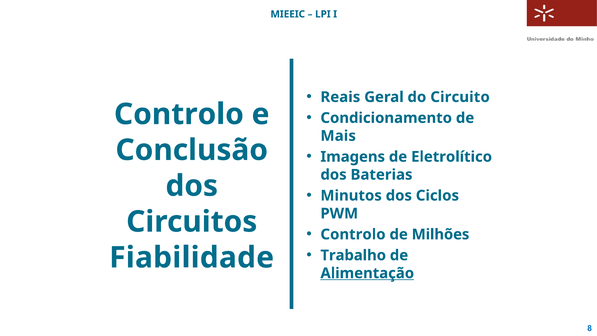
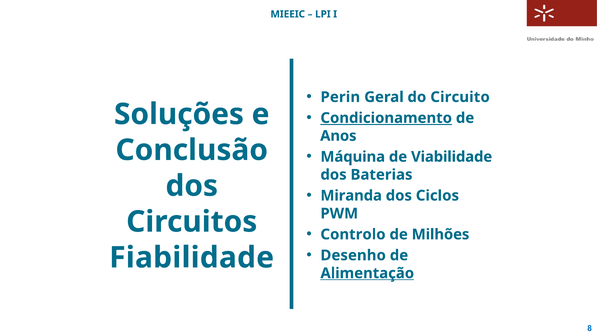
Reais: Reais -> Perin (340, 97)
Controlo: Controlo -> Soluções (179, 114)
Condicionamento underline: none -> present (386, 118)
Mais: Mais -> Anos (338, 136)
Imagens: Imagens -> Máquina (353, 157)
Eletrolítico: Eletrolítico -> Viabilidade (452, 157)
Minutos: Minutos -> Miranda (351, 196)
Trabalho: Trabalho -> Desenho (353, 255)
